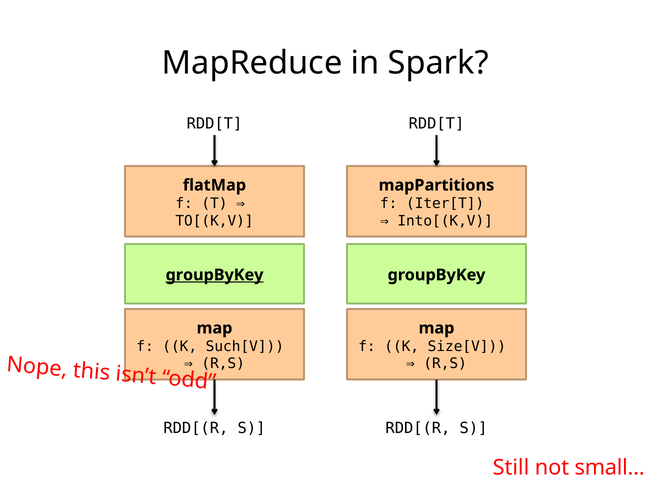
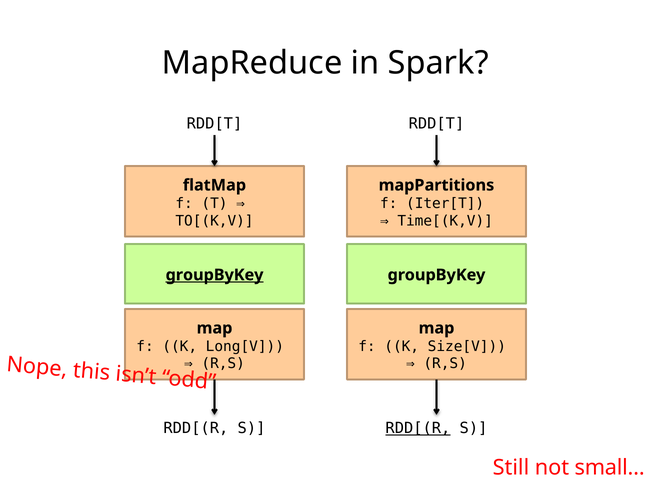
Into[(K,V: Into[(K,V -> Time[(K,V (445, 221)
Such[V: Such[V -> Long[V (245, 347)
RDD[(R underline: none -> present (418, 429)
